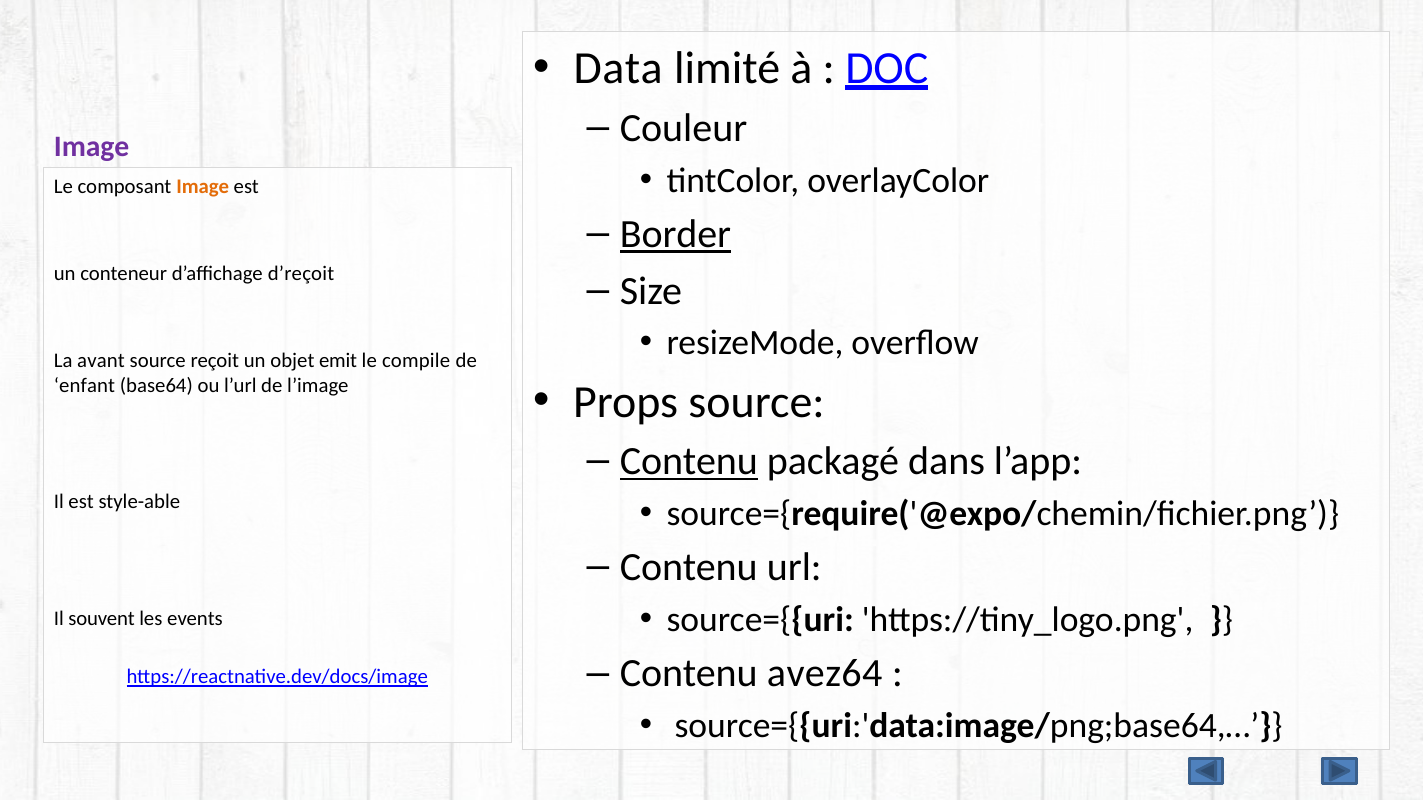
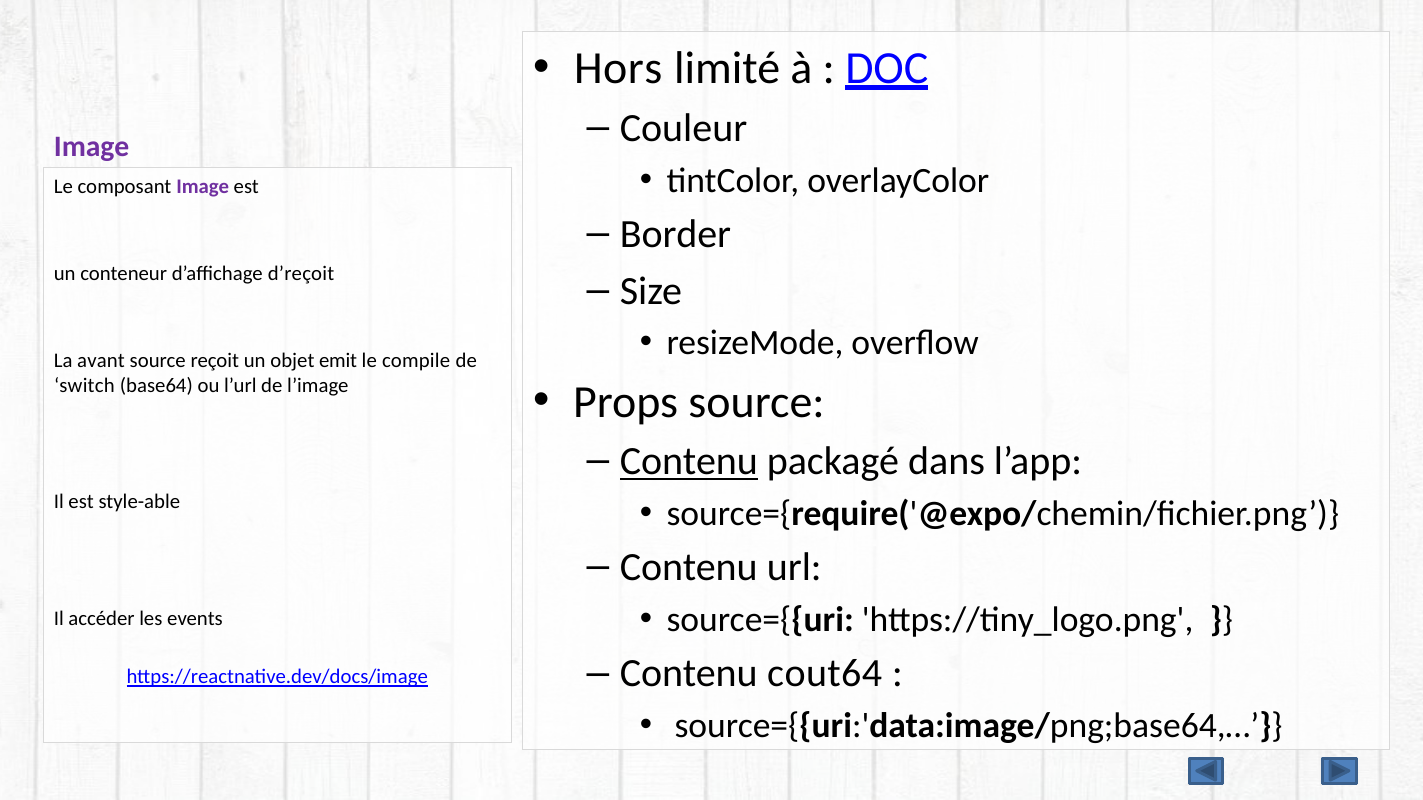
Data: Data -> Hors (618, 68)
Image colour: orange -> purple (203, 187)
Border underline: present -> none (675, 235)
enfant: enfant -> switch (84, 386)
souvent: souvent -> accéder (102, 619)
avez64: avez64 -> cout64 (825, 674)
